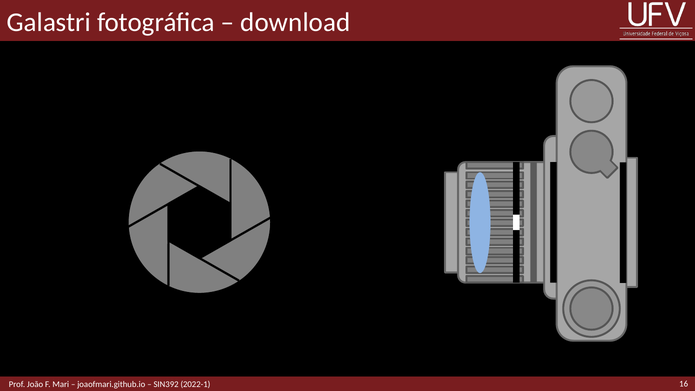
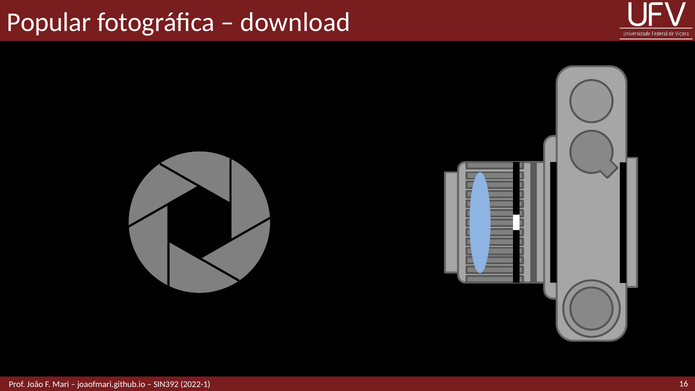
Galastri: Galastri -> Popular (49, 22)
